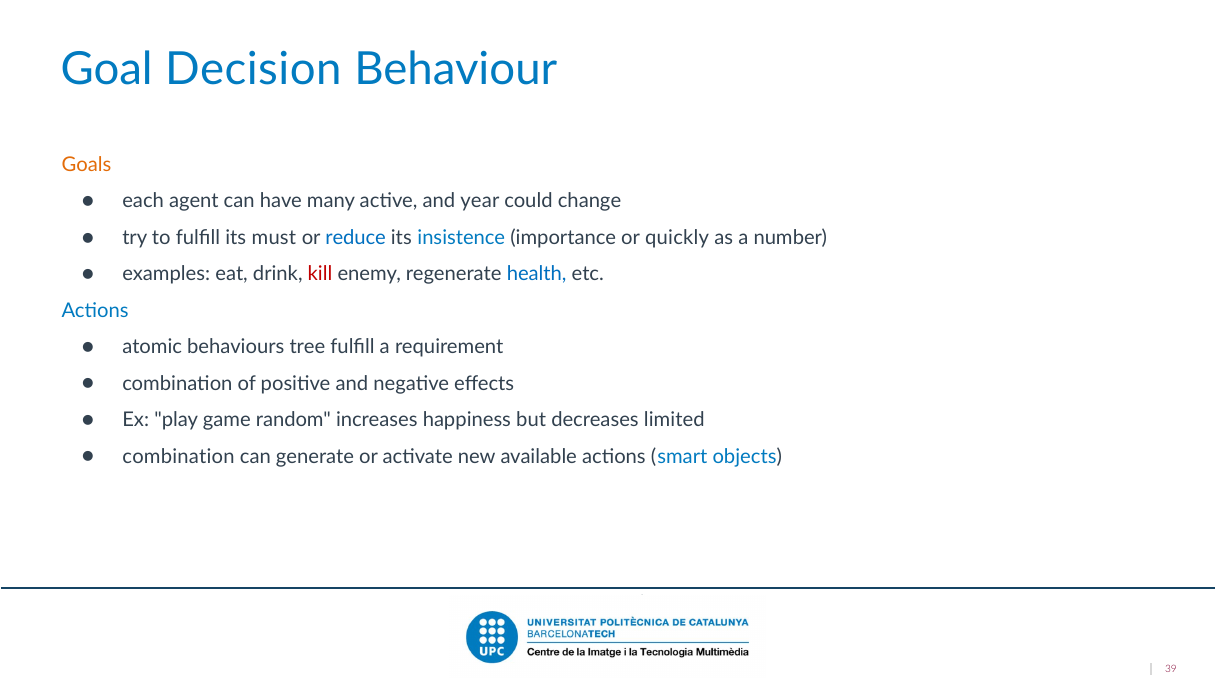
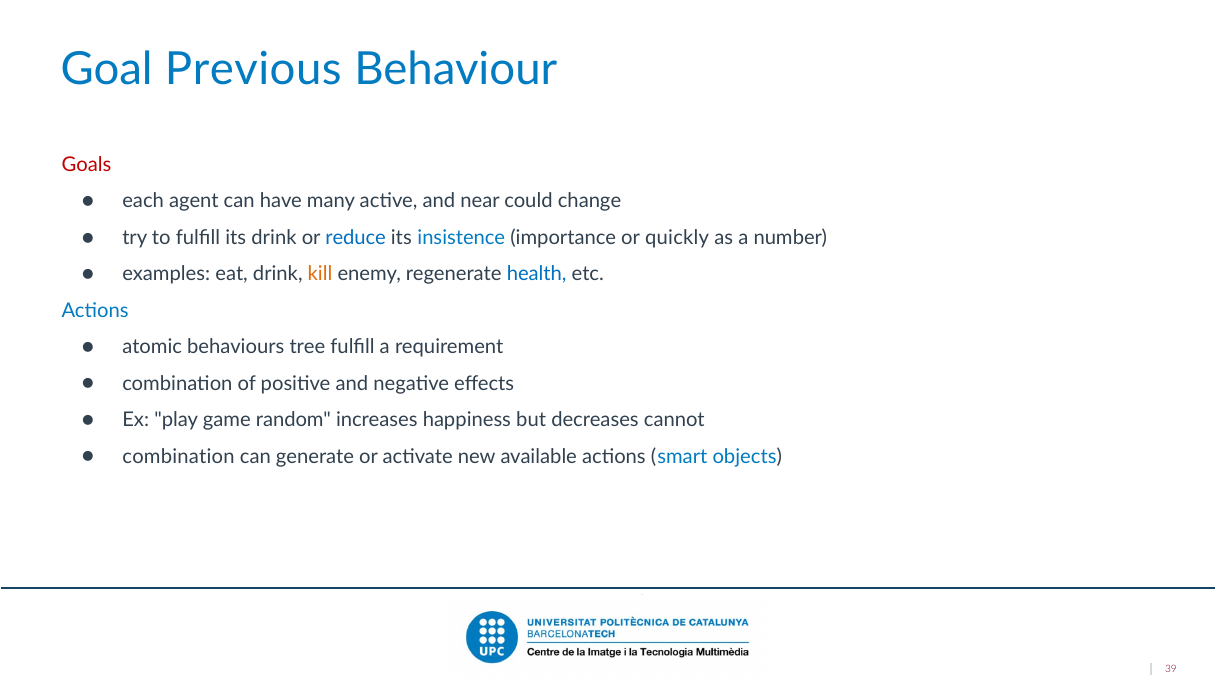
Decision: Decision -> Previous (253, 69)
Goals colour: orange -> red (86, 165)
year: year -> near (480, 201)
its must: must -> drink (274, 237)
kill colour: red -> orange (320, 274)
limited: limited -> cannot (674, 420)
